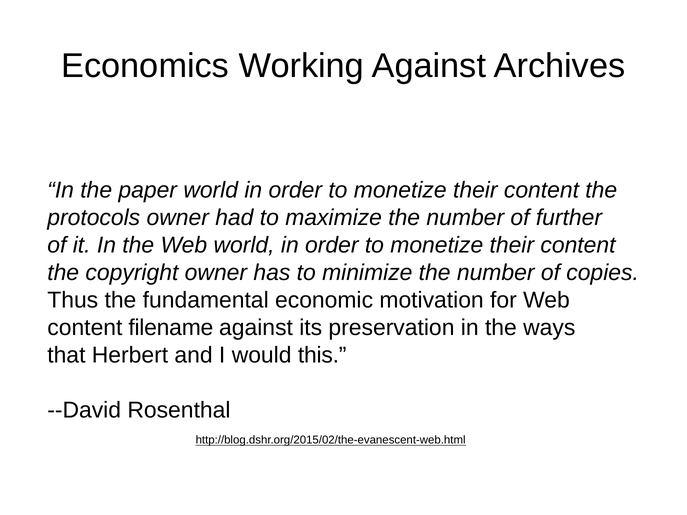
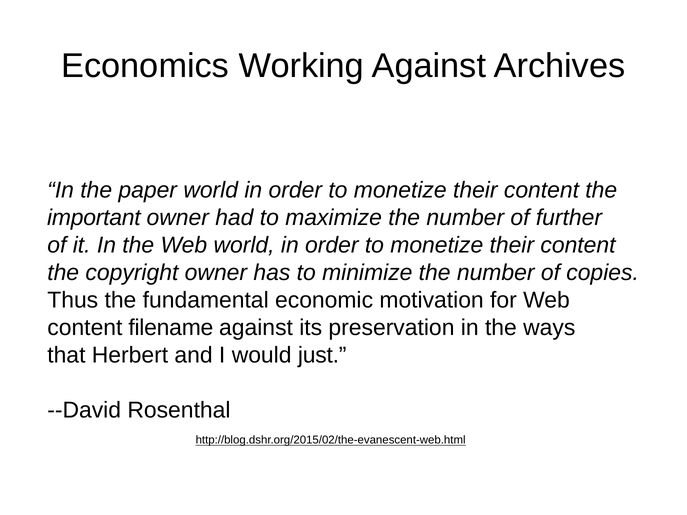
protocols: protocols -> important (94, 218)
this: this -> just (322, 355)
